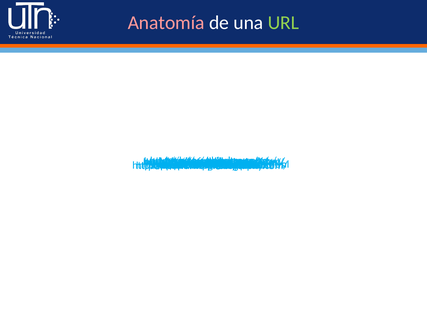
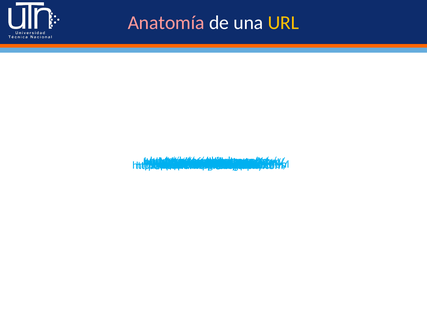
URL colour: light green -> yellow (283, 23)
